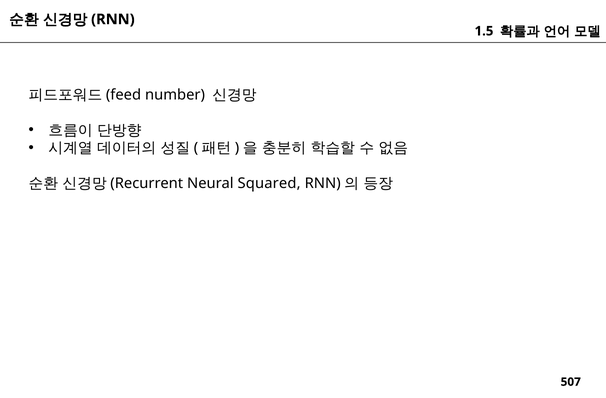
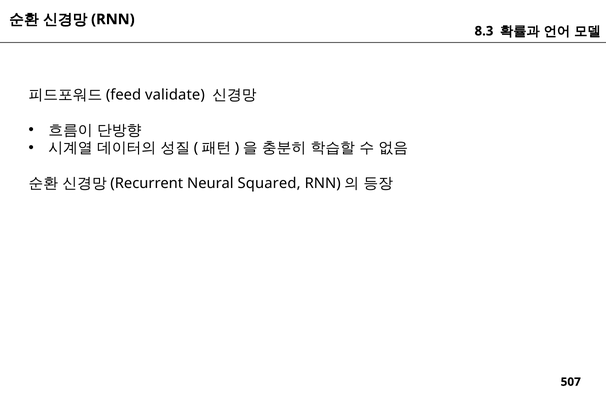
1.5: 1.5 -> 8.3 (484, 31)
number: number -> validate (175, 95)
